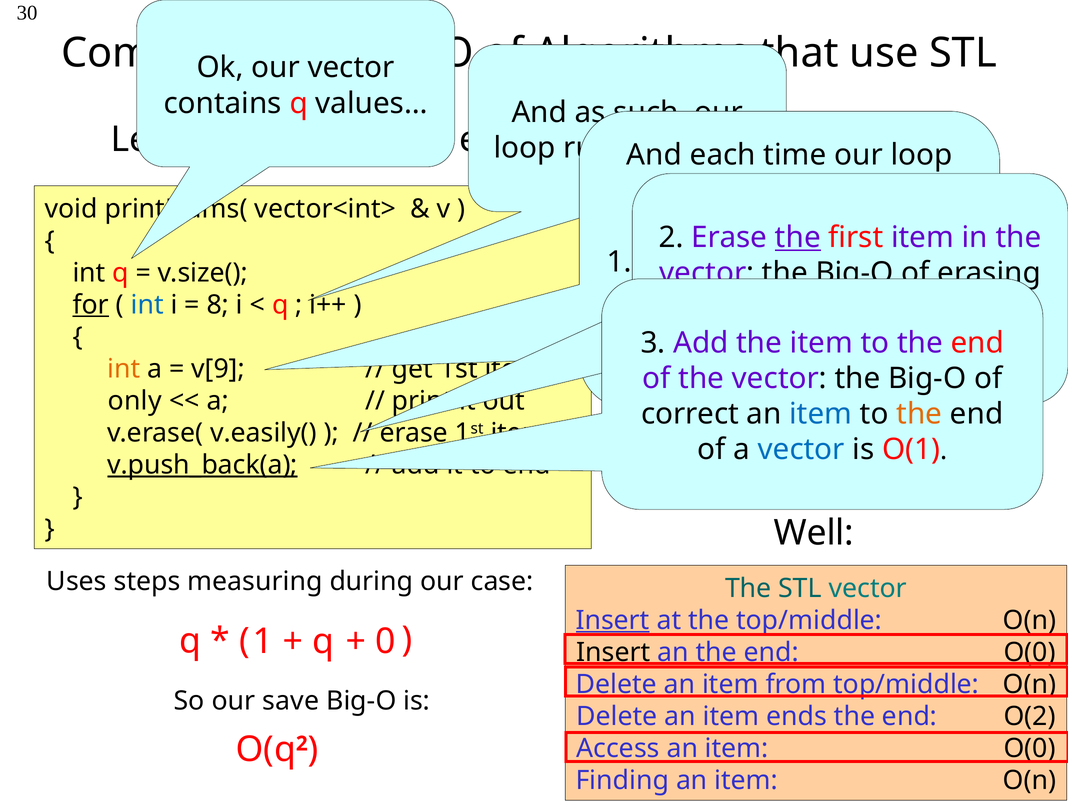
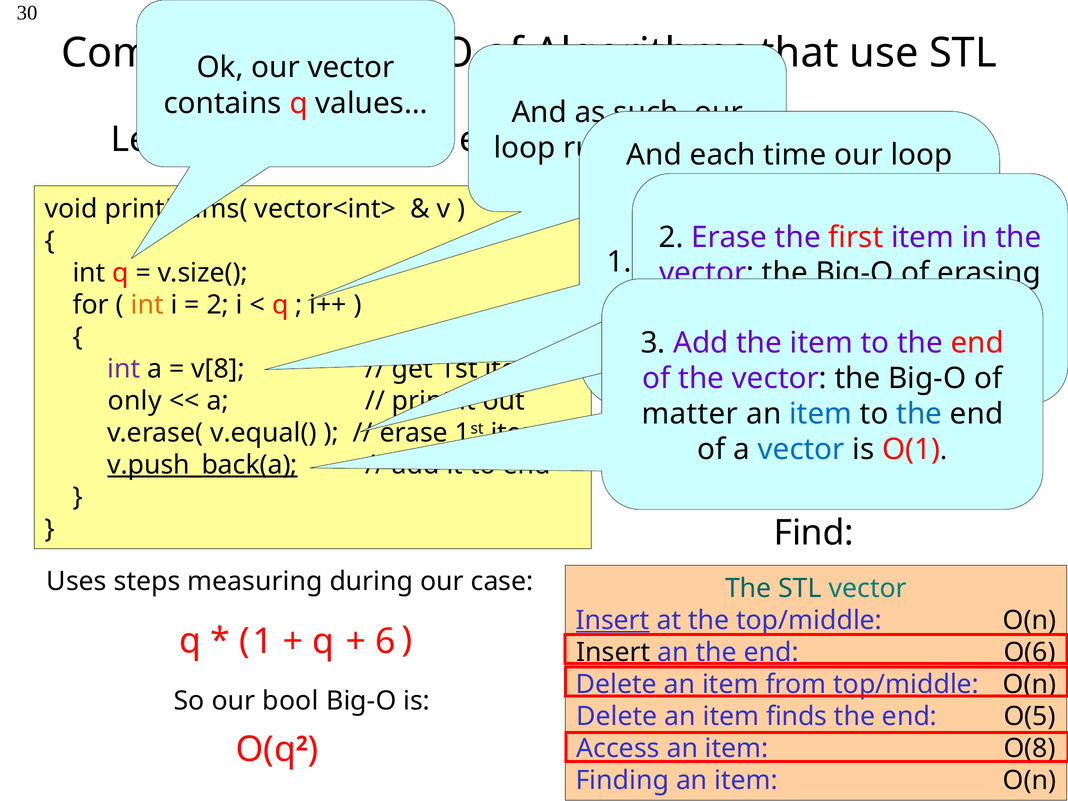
the underline: present -> none (798, 237)
for underline: present -> none (91, 305)
int colour: blue -> orange (147, 305)
8: 8 -> 2 (218, 305)
int colour: orange -> purple (124, 369)
v[9: v[9 -> v[8 (218, 369)
correct: correct -> matter (690, 414)
the colour: orange -> blue (919, 414)
v.easily(: v.easily( -> v.equal( (264, 433)
Well: Well -> Find (814, 533)
0: 0 -> 6 (385, 641)
end O(0: O(0 -> O(6 (1030, 653)
save: save -> bool (291, 701)
ends: ends -> finds (797, 717)
O(2: O(2 -> O(5 (1030, 717)
item O(0: O(0 -> O(8 (1030, 749)
